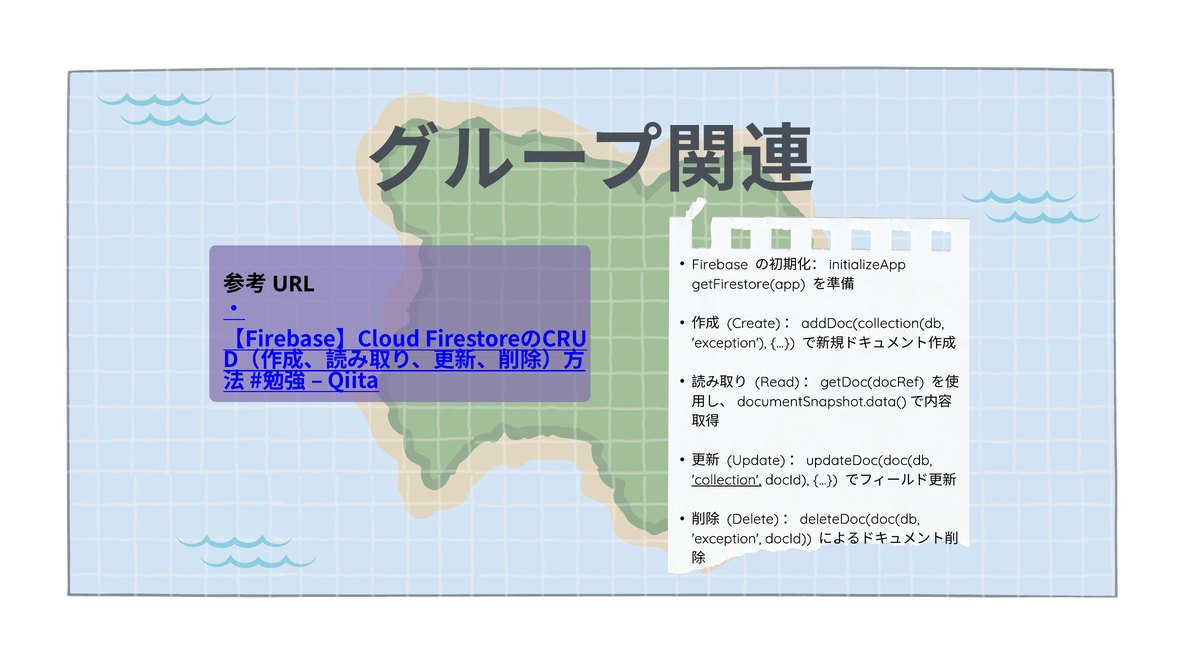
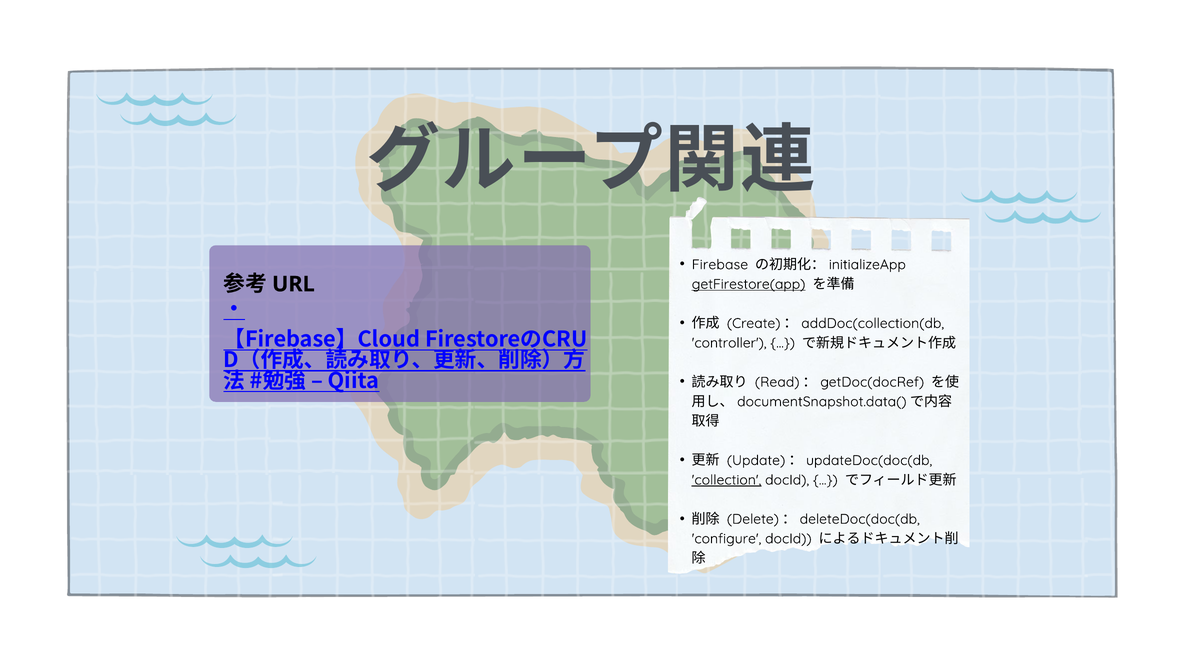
getFirestore(app underline: none -> present (749, 284)
exception: exception -> controller (729, 343)
exception: exception -> configure (726, 539)
